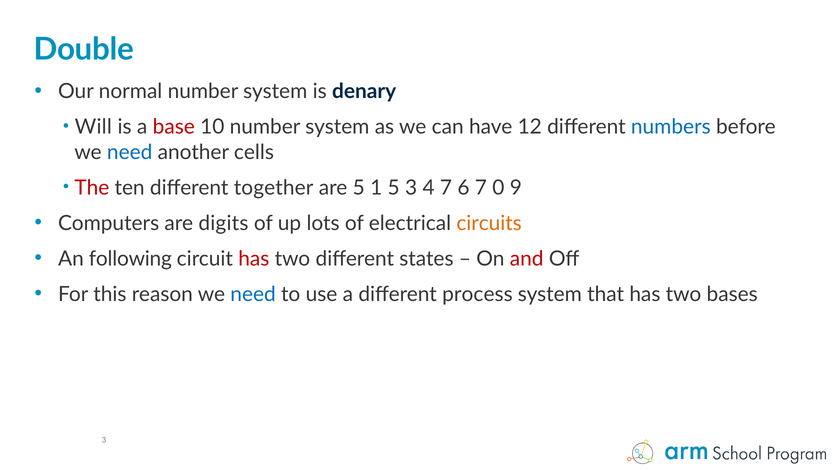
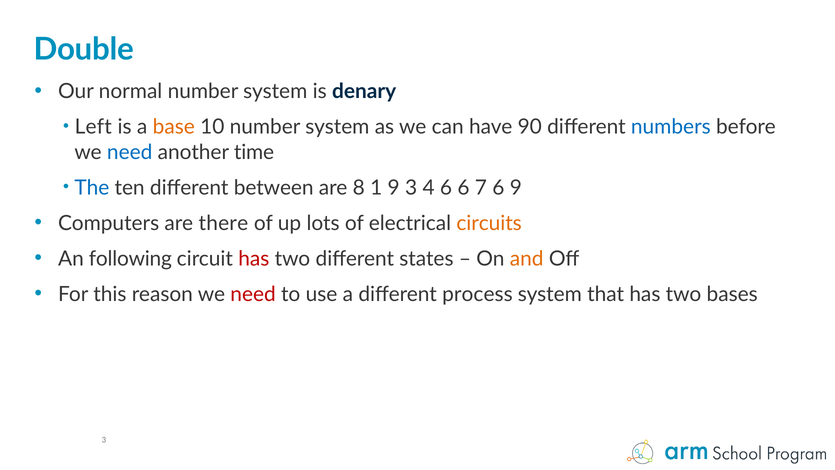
Will: Will -> Left (93, 127)
base colour: red -> orange (174, 127)
12: 12 -> 90 (530, 127)
cells: cells -> time (254, 152)
The colour: red -> blue (92, 187)
together: together -> between (274, 187)
are 5: 5 -> 8 (359, 187)
1 5: 5 -> 9 (394, 187)
4 7: 7 -> 6 (446, 187)
7 0: 0 -> 6 (498, 187)
digits: digits -> there (223, 223)
and colour: red -> orange (527, 258)
need colour: blue -> red (253, 294)
